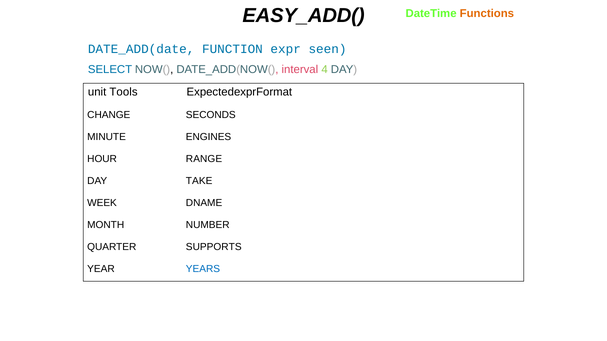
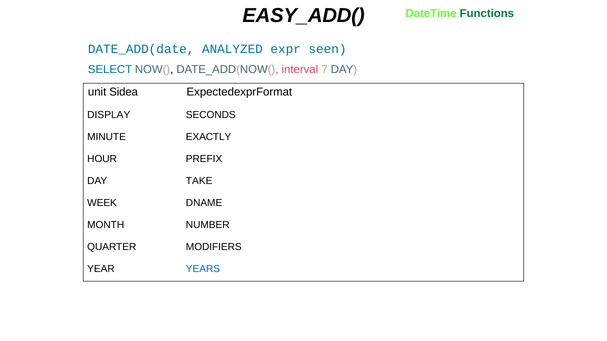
Functions colour: orange -> green (487, 14)
FUNCTION: FUNCTION -> ANALYZED (232, 49)
4: 4 -> 7 (325, 70)
Tools: Tools -> Sidea (124, 92)
CHANGE: CHANGE -> DISPLAY (109, 115)
ENGINES: ENGINES -> EXACTLY (209, 137)
RANGE: RANGE -> PREFIX (204, 159)
SUPPORTS: SUPPORTS -> MODIFIERS (214, 247)
